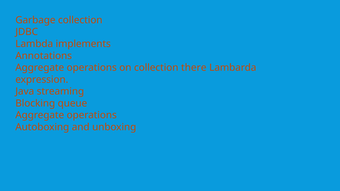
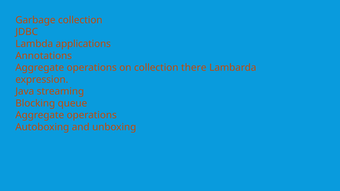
implements: implements -> applications (83, 44)
